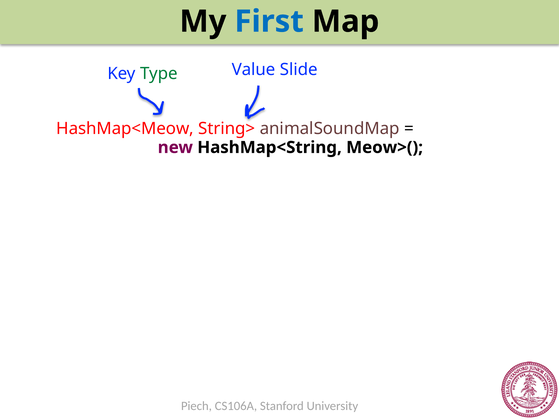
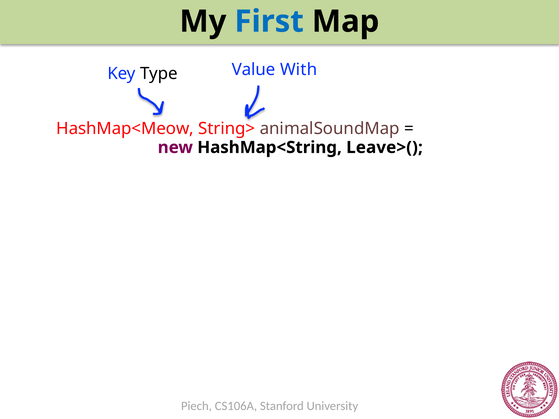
Type colour: green -> black (159, 74)
Slide: Slide -> With (299, 70)
Meow>(: Meow>( -> Leave>( (385, 147)
